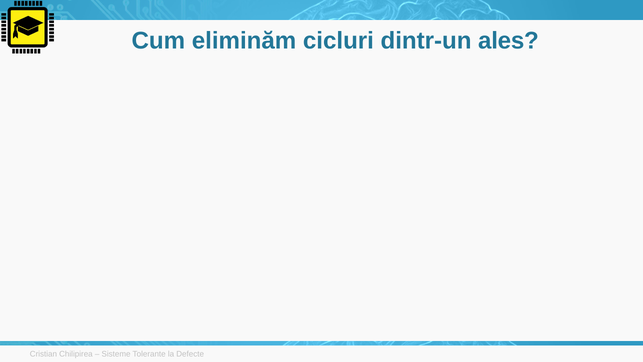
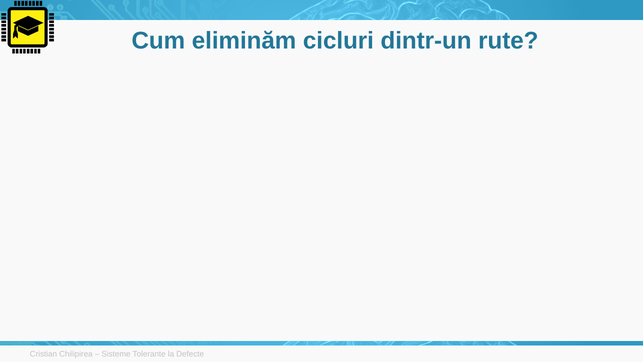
ales: ales -> rute (508, 41)
